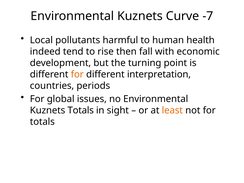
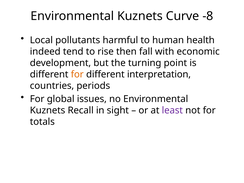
-7: -7 -> -8 (208, 16)
Kuznets Totals: Totals -> Recall (81, 110)
least colour: orange -> purple (172, 110)
